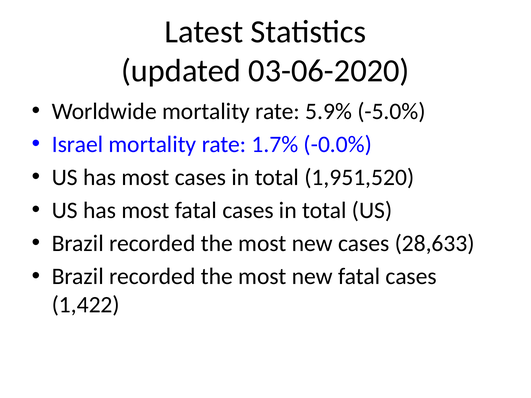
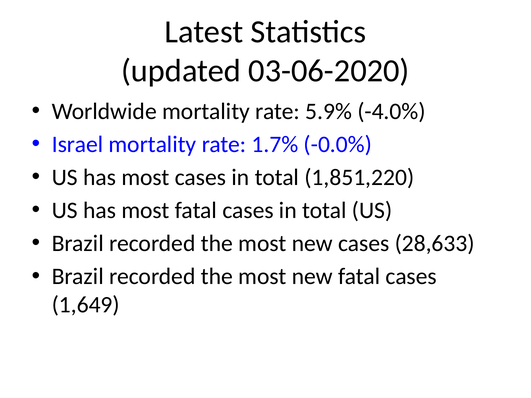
-5.0%: -5.0% -> -4.0% (391, 111)
1,951,520: 1,951,520 -> 1,851,220 (359, 177)
1,422: 1,422 -> 1,649 (86, 305)
